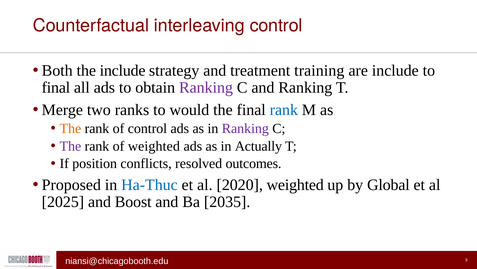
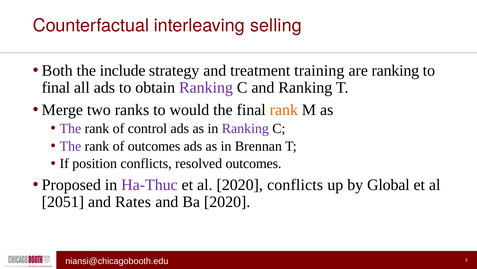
interleaving control: control -> selling (276, 26)
are include: include -> ranking (395, 70)
rank colour: blue -> orange (284, 110)
The colour: orange -> purple (70, 128)
of weighted: weighted -> outcomes (154, 146)
Actually: Actually -> Brennan (258, 146)
Ha-Thuc colour: blue -> purple (149, 184)
2020 weighted: weighted -> conflicts (295, 184)
2025: 2025 -> 2051 (63, 201)
Boost: Boost -> Rates (133, 201)
Ba 2035: 2035 -> 2020 (227, 201)
